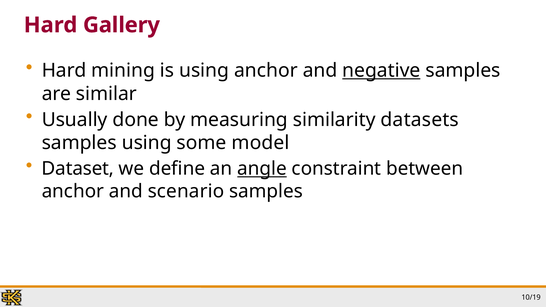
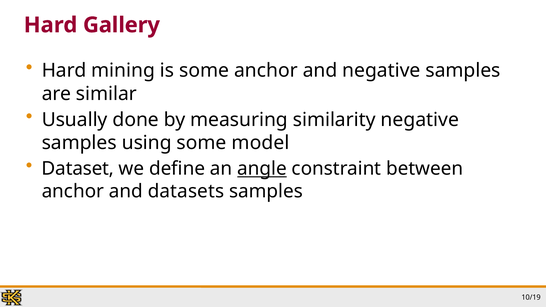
is using: using -> some (204, 71)
negative underline: present -> none (381, 71)
similarity datasets: datasets -> negative (420, 120)
scenario: scenario -> datasets (186, 192)
